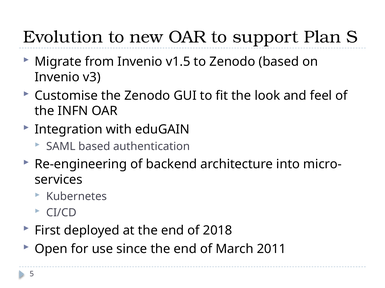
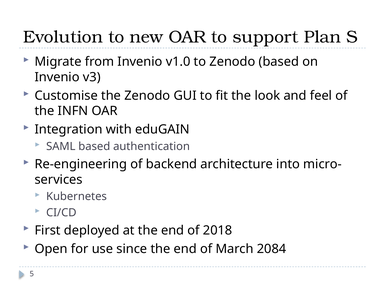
v1.5: v1.5 -> v1.0 (178, 62)
2011: 2011 -> 2084 (272, 250)
